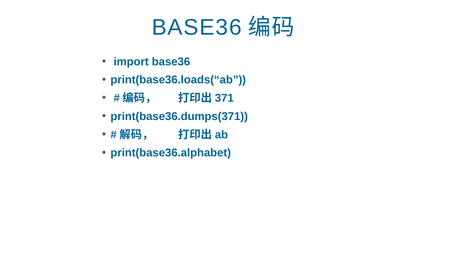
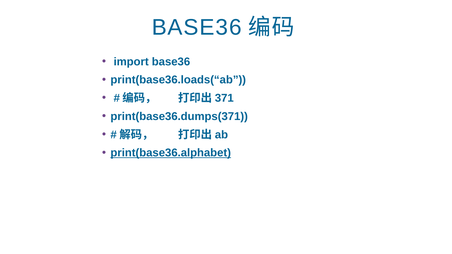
print(base36.alphabet underline: none -> present (171, 153)
